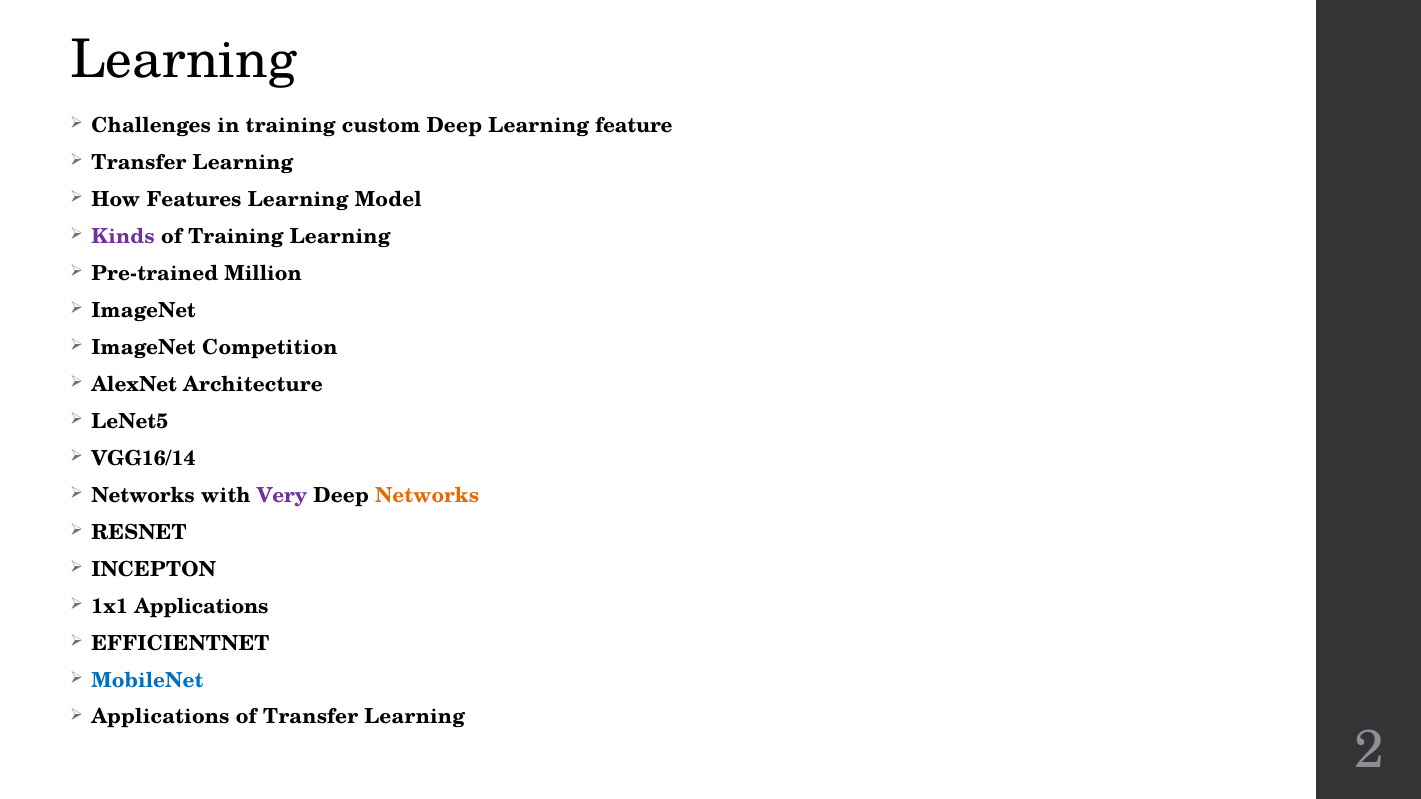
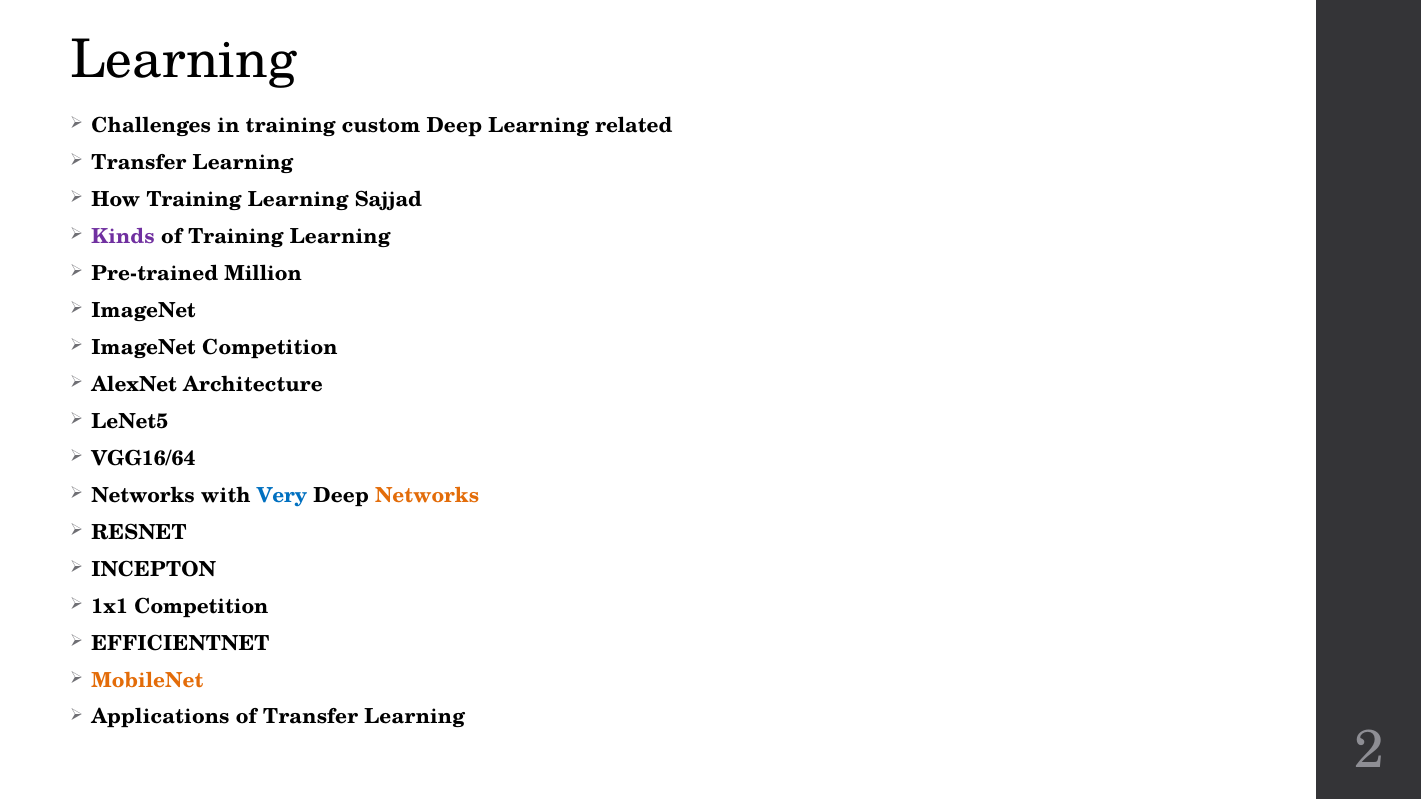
feature: feature -> related (634, 126)
How Features: Features -> Training (194, 200)
Model: Model -> Sajjad (388, 200)
VGG16/14: VGG16/14 -> VGG16/64 (143, 459)
Very colour: purple -> blue (282, 496)
1x1 Applications: Applications -> Competition (201, 607)
MobileNet colour: blue -> orange (147, 680)
